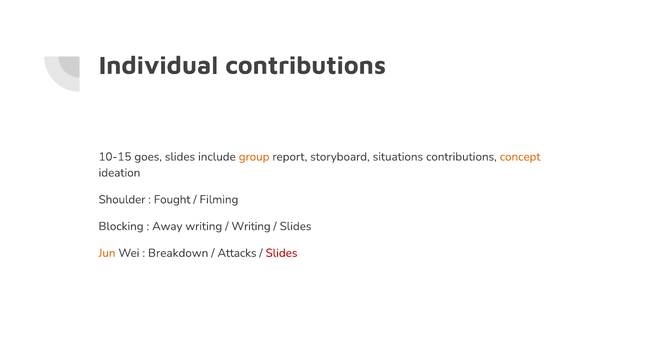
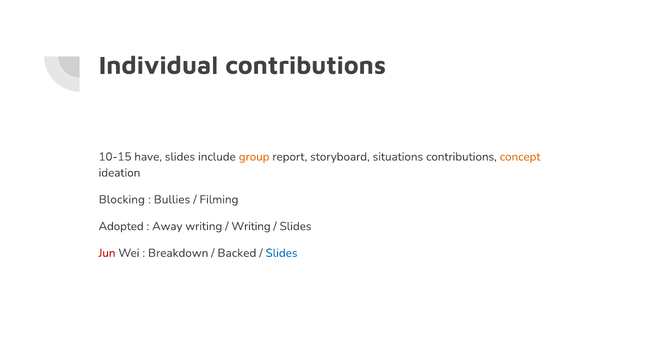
goes: goes -> have (148, 157)
Shoulder: Shoulder -> Blocking (122, 200)
Fought: Fought -> Bullies (172, 200)
Blocking: Blocking -> Adopted (121, 226)
Jun colour: orange -> red (107, 253)
Attacks: Attacks -> Backed (237, 253)
Slides colour: red -> blue (282, 253)
